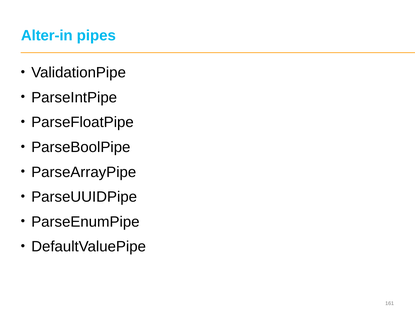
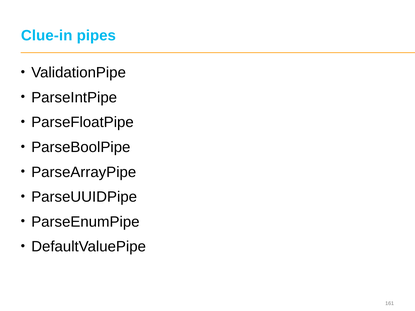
Alter-in: Alter-in -> Clue-in (47, 35)
